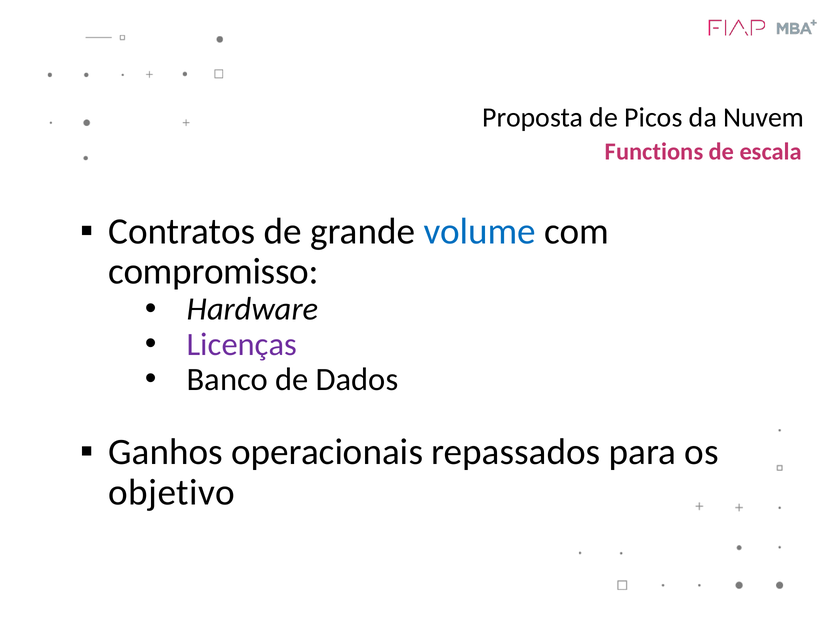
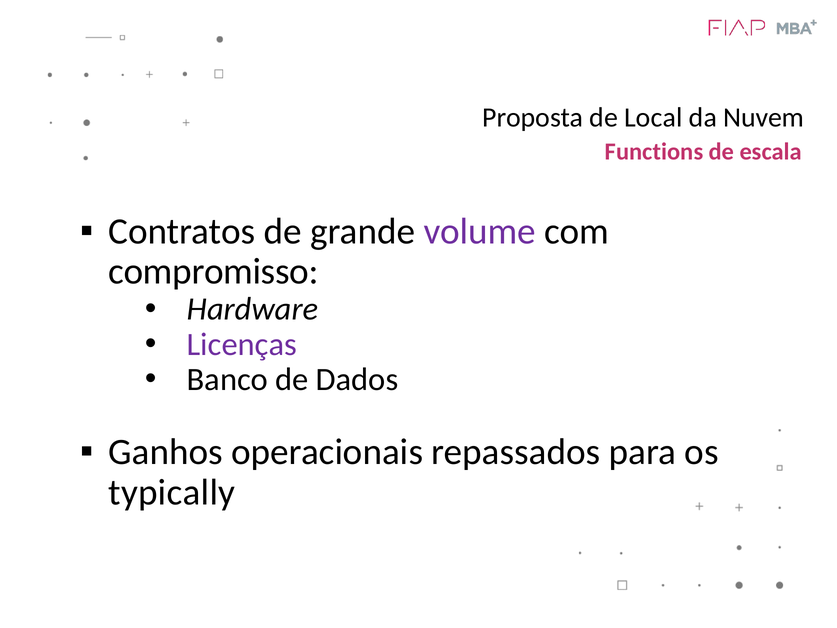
Picos: Picos -> Local (653, 118)
volume colour: blue -> purple (480, 232)
objetivo: objetivo -> typically (172, 493)
